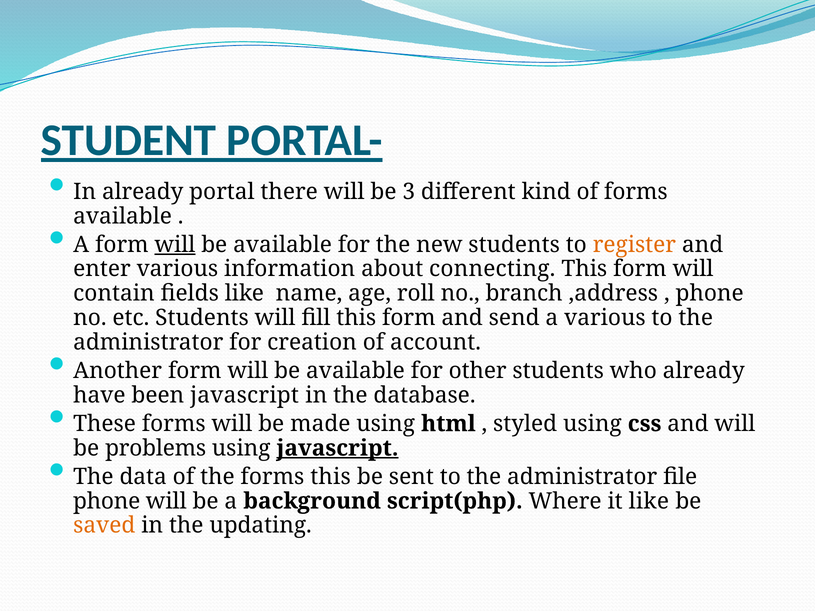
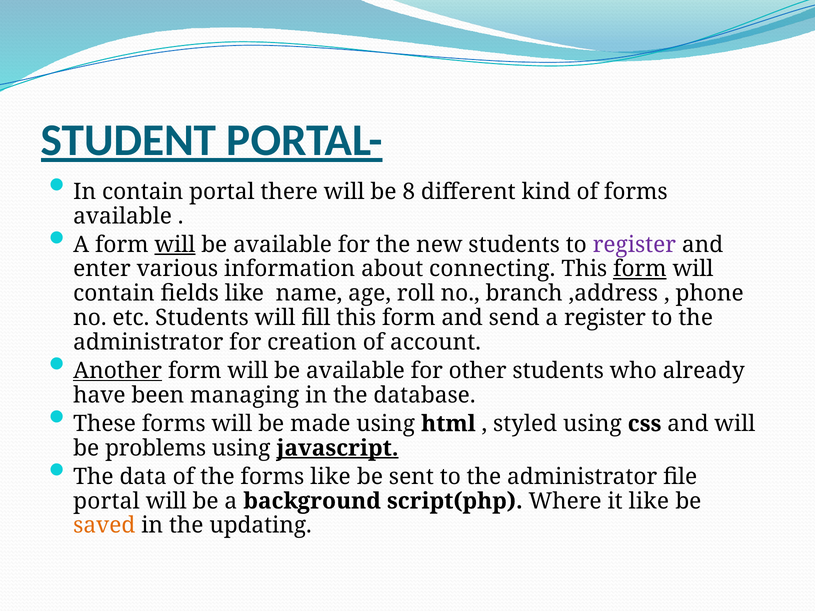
In already: already -> contain (143, 192)
3: 3 -> 8 (409, 192)
register colour: orange -> purple (634, 245)
form underline: none -> present (640, 269)
a various: various -> register (605, 318)
Another underline: none -> present (118, 371)
been javascript: javascript -> managing (245, 395)
forms this: this -> like (331, 477)
phone: phone -> portal (106, 501)
